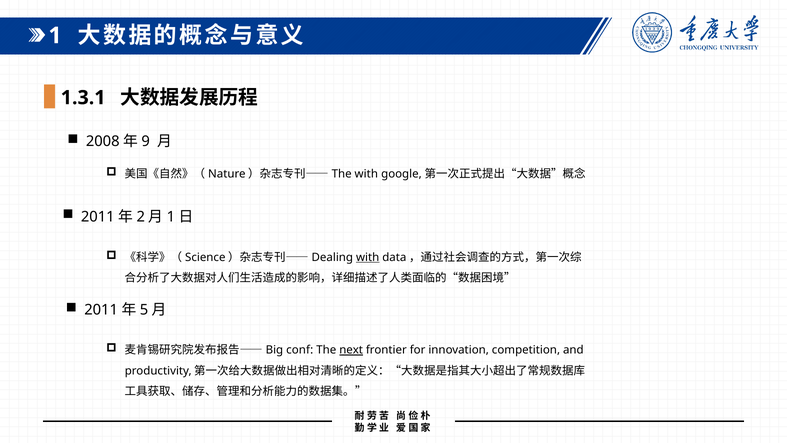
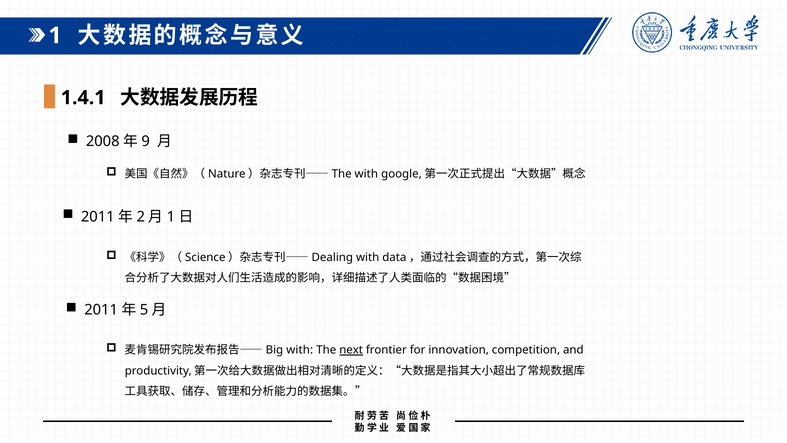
1.3.1: 1.3.1 -> 1.4.1 (83, 98)
with underline: present -> none (368, 257)
conf: conf -> with (300, 350)
